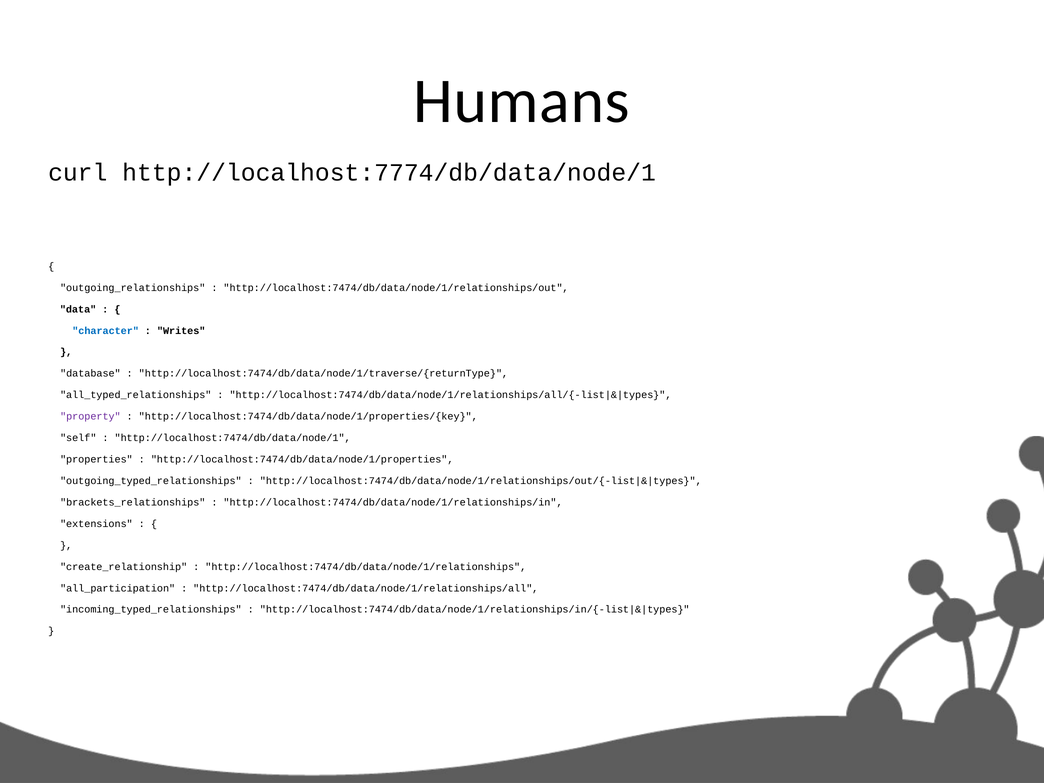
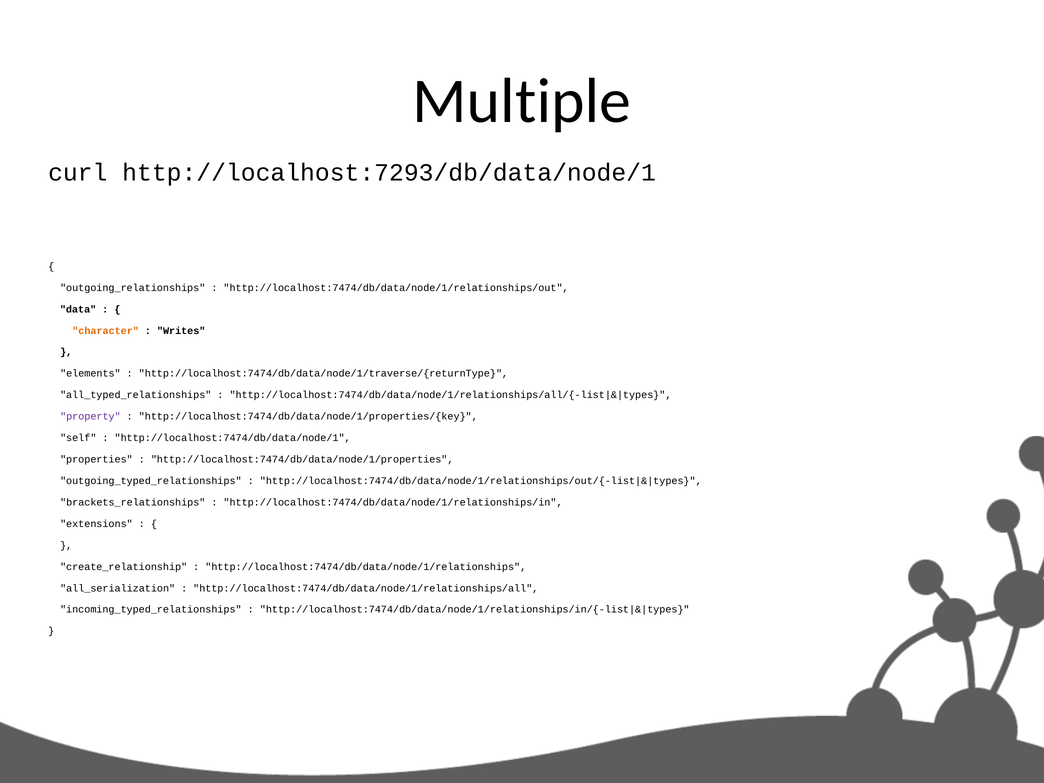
Humans: Humans -> Multiple (522, 101)
http://localhost:7774/db/data/node/1: http://localhost:7774/db/data/node/1 -> http://localhost:7293/db/data/node/1 (389, 173)
character colour: blue -> orange (106, 331)
database: database -> elements (90, 374)
all_participation: all_participation -> all_serialization (118, 588)
